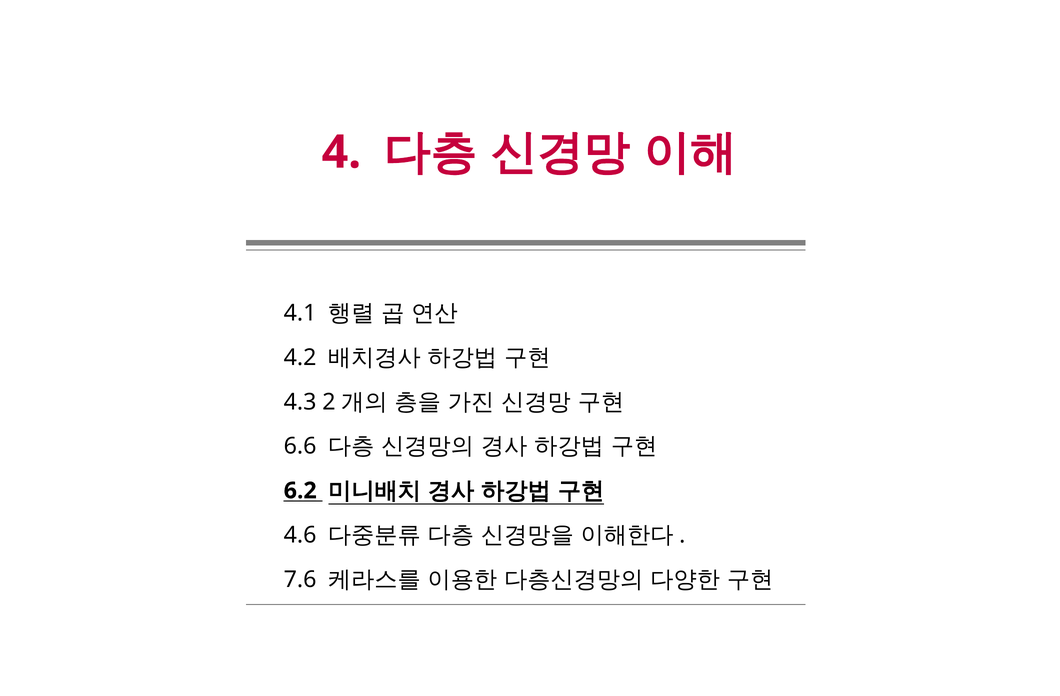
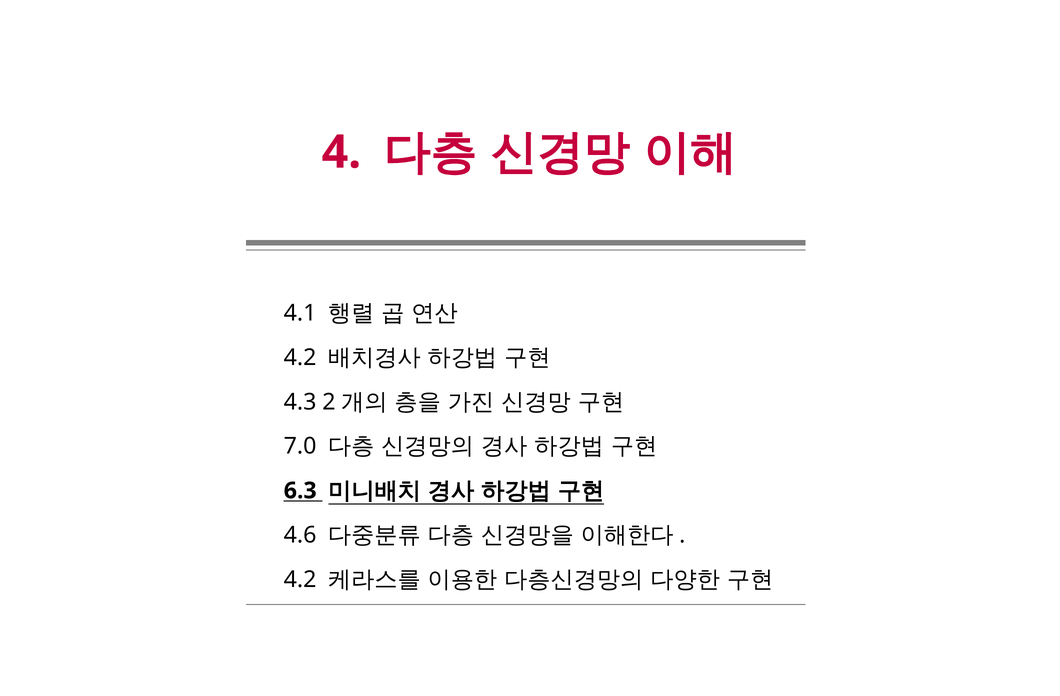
6.6: 6.6 -> 7.0 (300, 446)
6.2: 6.2 -> 6.3 (300, 491)
7.6: 7.6 -> 4.2 (300, 580)
